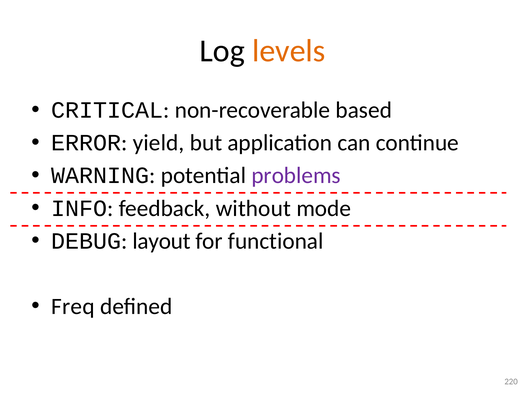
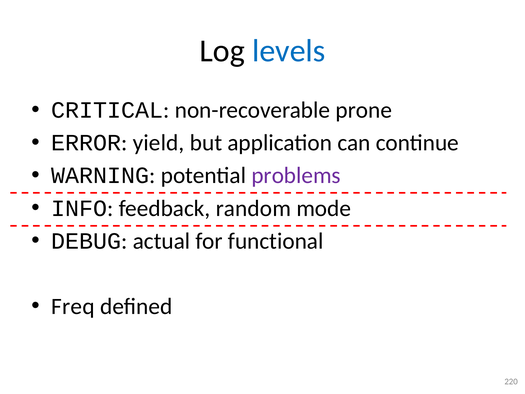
levels colour: orange -> blue (289, 51)
based: based -> prone (364, 110)
without: without -> random (253, 208)
layout: layout -> actual (162, 241)
